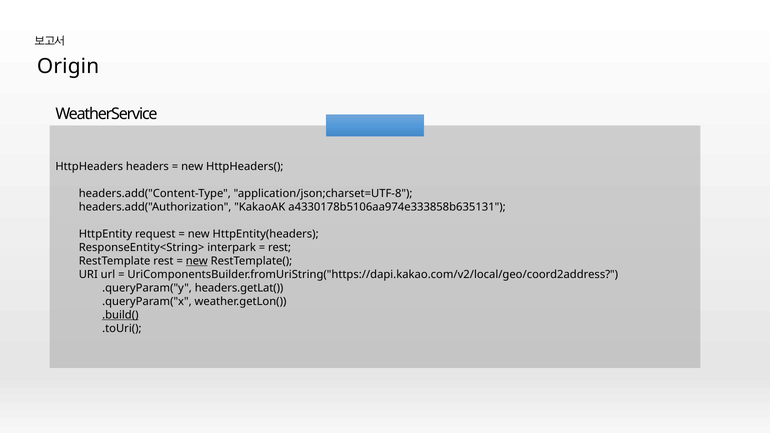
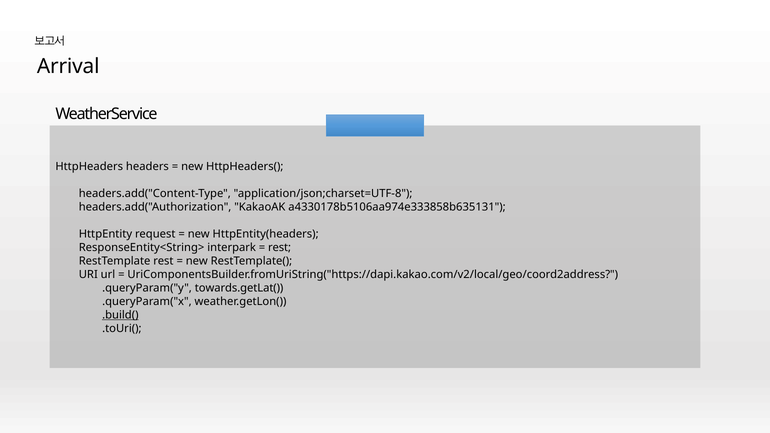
Origin: Origin -> Arrival (68, 67)
new underline: present -> none (197, 261)
headers.getLat(: headers.getLat( -> towards.getLat( (239, 288)
